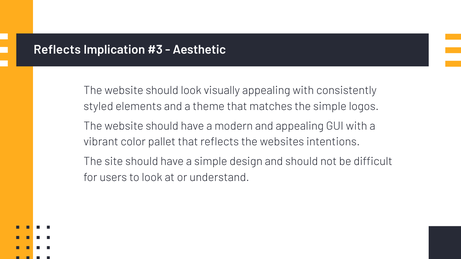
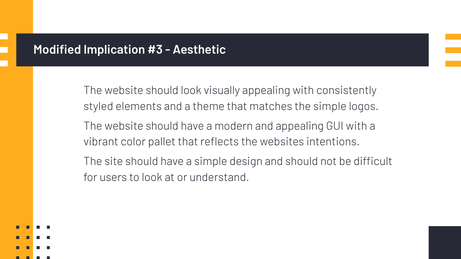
Reflects: Reflects -> Modified (57, 50)
